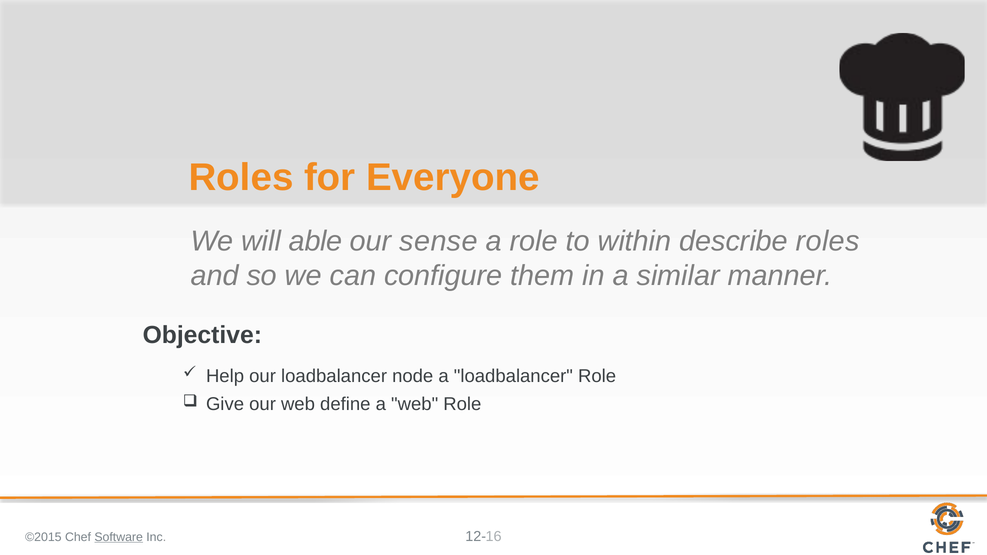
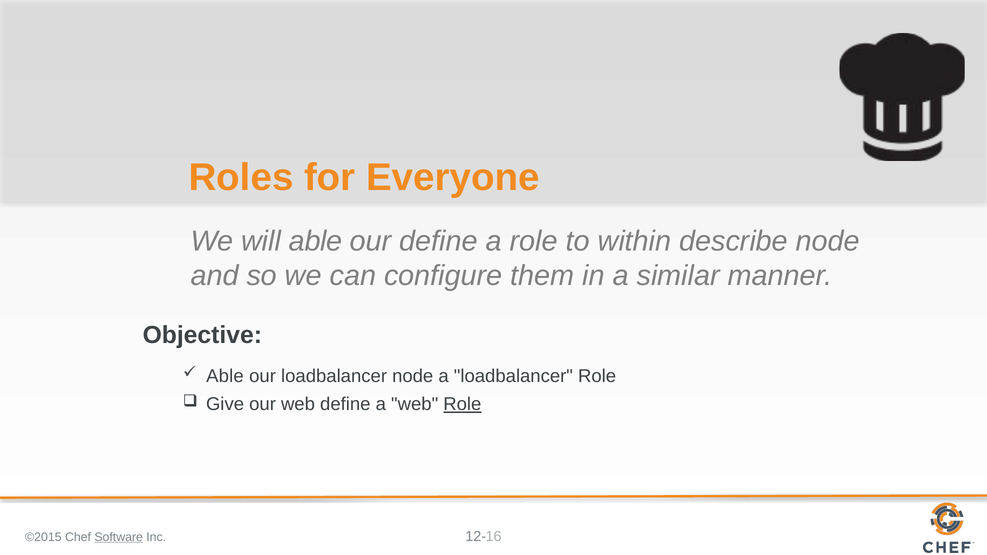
our sense: sense -> define (439, 241)
describe roles: roles -> node (828, 241)
Help: Help -> Able (225, 376)
Role underline: none -> present (462, 404)
